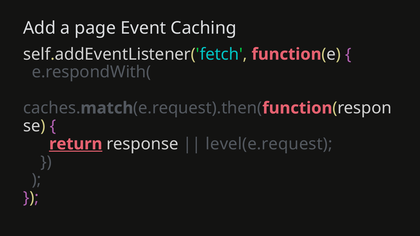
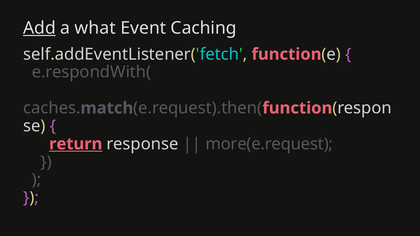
Add underline: none -> present (39, 28)
page: page -> what (95, 28)
level(e.request: level(e.request -> more(e.request (269, 144)
